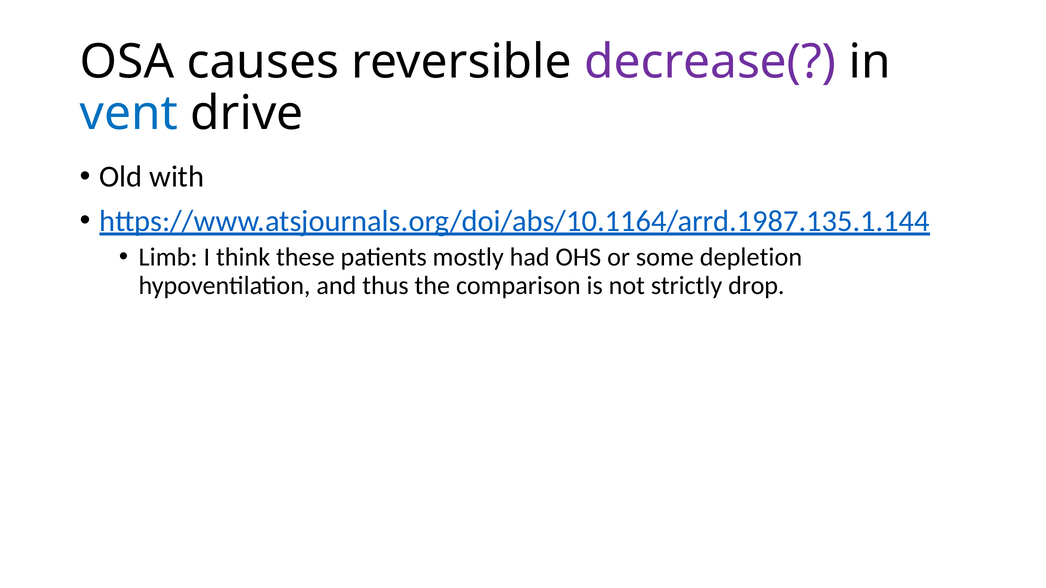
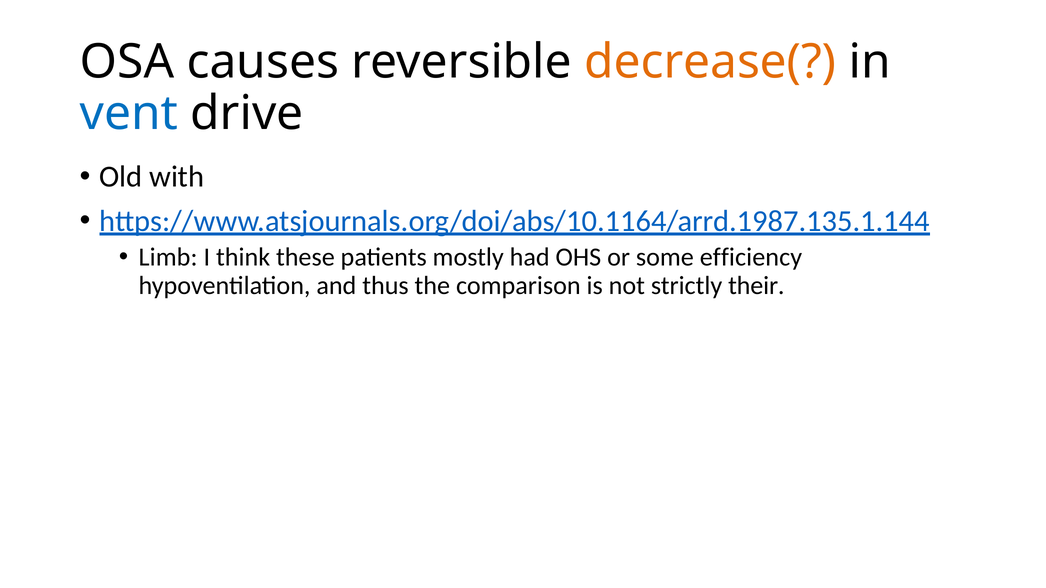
decrease( colour: purple -> orange (710, 62)
depletion: depletion -> efficiency (751, 257)
drop: drop -> their (756, 286)
